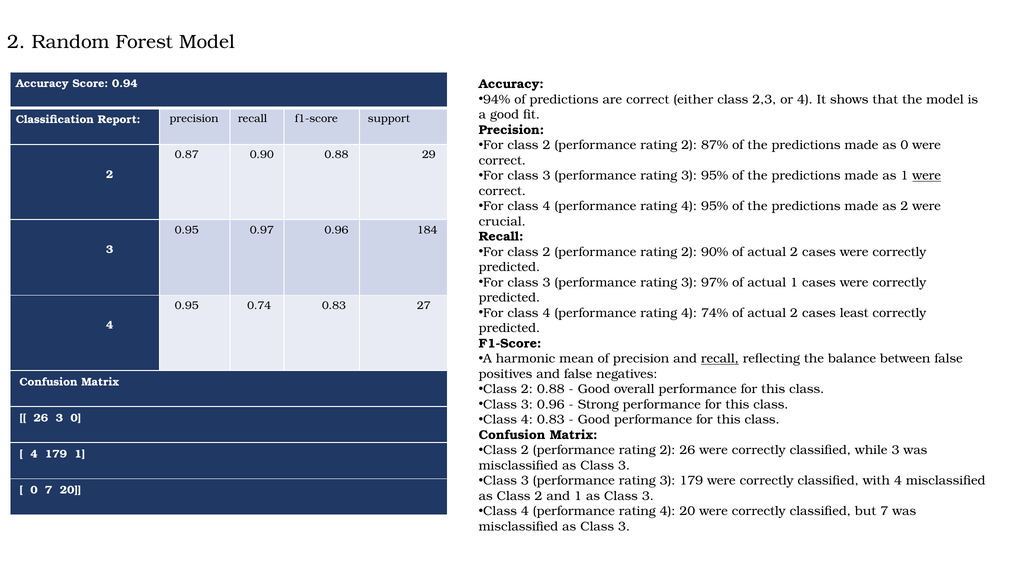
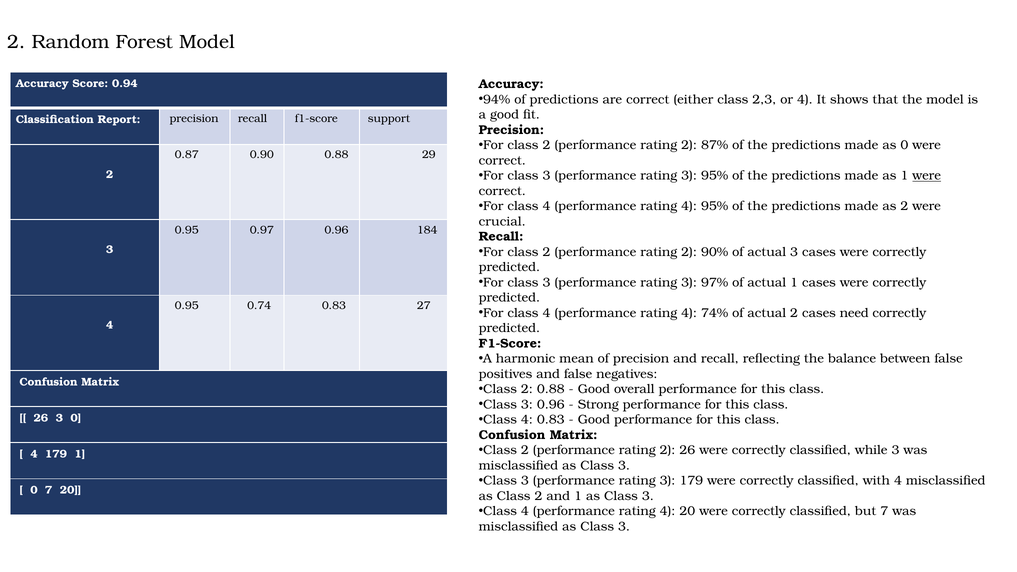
90% of actual 2: 2 -> 3 (794, 252)
least: least -> need (854, 313)
recall underline: present -> none (720, 359)
